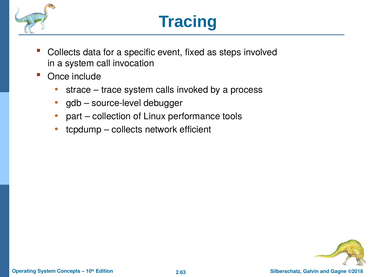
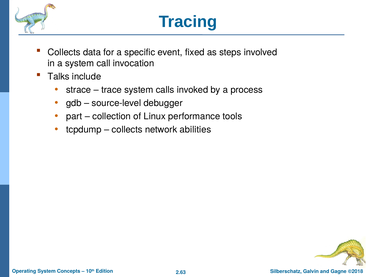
Once: Once -> Talks (59, 76)
efficient: efficient -> abilities (195, 129)
